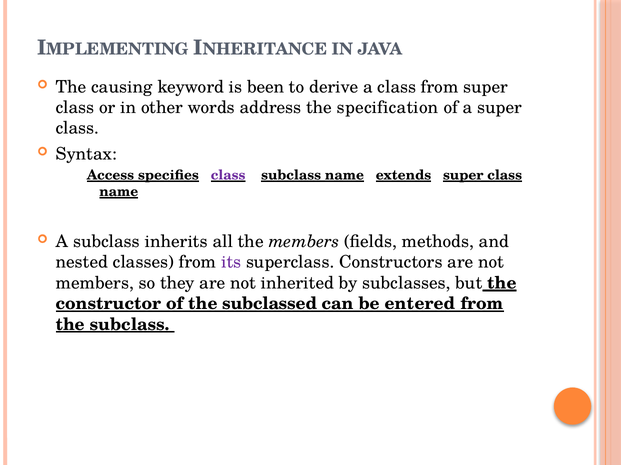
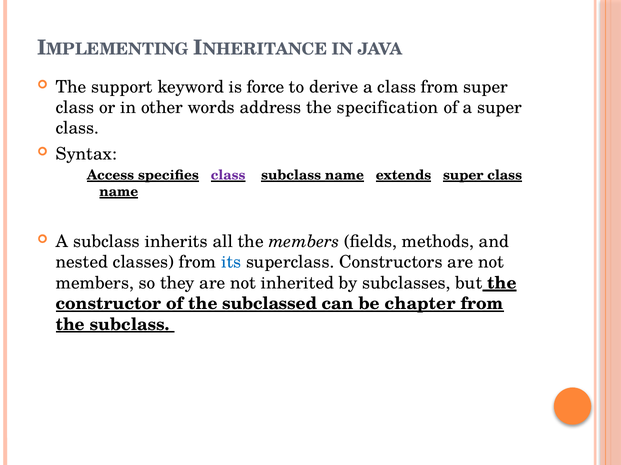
causing: causing -> support (122, 87)
been: been -> force (266, 87)
its colour: purple -> blue (231, 263)
entered: entered -> chapter (420, 304)
